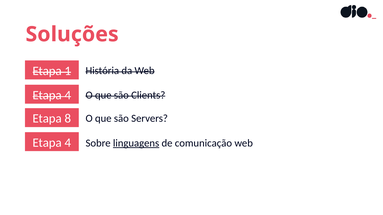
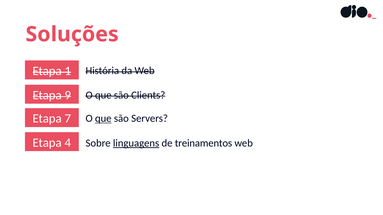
4: 4 -> 9 (68, 95)
8: 8 -> 7 (68, 119)
que underline: none -> present (103, 119)
comunicação: comunicação -> treinamentos (203, 143)
